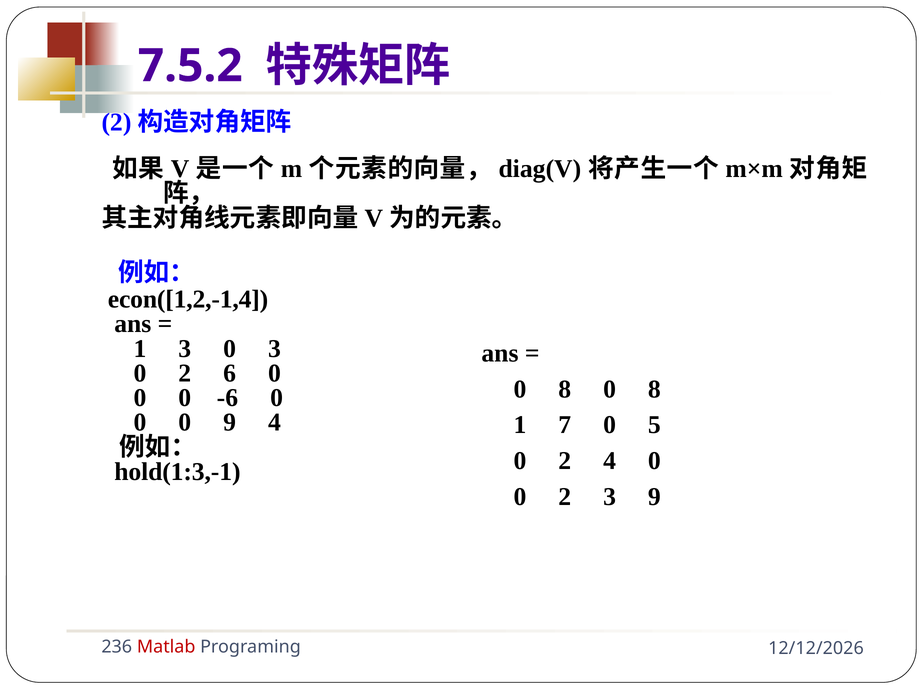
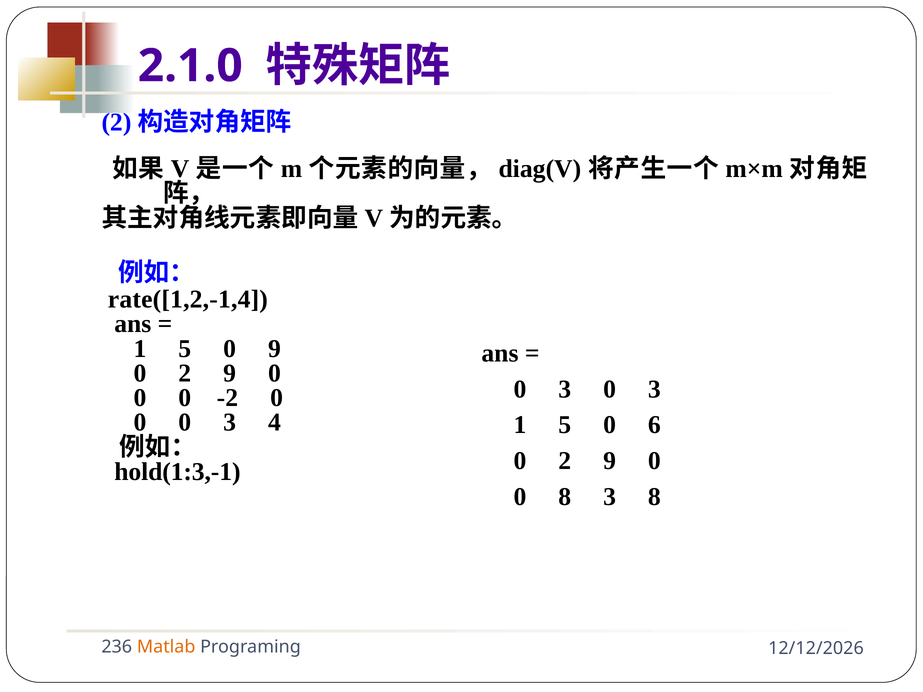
7.5.2: 7.5.2 -> 2.1.0 (190, 66)
econ([1,2,-1,4: econ([1,2,-1,4 -> rate([1,2,-1,4 (188, 299)
3: 3 -> 5 (185, 349)
0 3: 3 -> 9 (274, 349)
6: 6 -> 9 (230, 373)
8: 8 -> 3 (565, 389)
8: 8 -> 3 (654, 389)
-6: -6 -> -2 (227, 398)
0 0 9: 9 -> 3 (230, 423)
7: 7 -> 5 (565, 425)
5: 5 -> 6 (654, 425)
4: 4 -> 9 (610, 461)
2: 2 -> 8 (565, 497)
3 9: 9 -> 8 (654, 497)
Matlab colour: red -> orange (166, 647)
